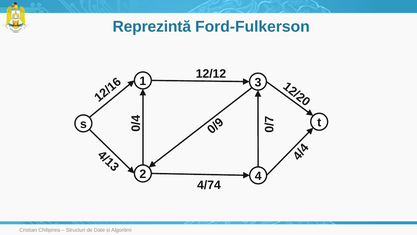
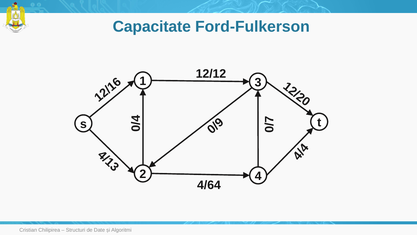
Reprezintă: Reprezintă -> Capacitate (152, 27)
4/74: 4/74 -> 4/64 (209, 185)
